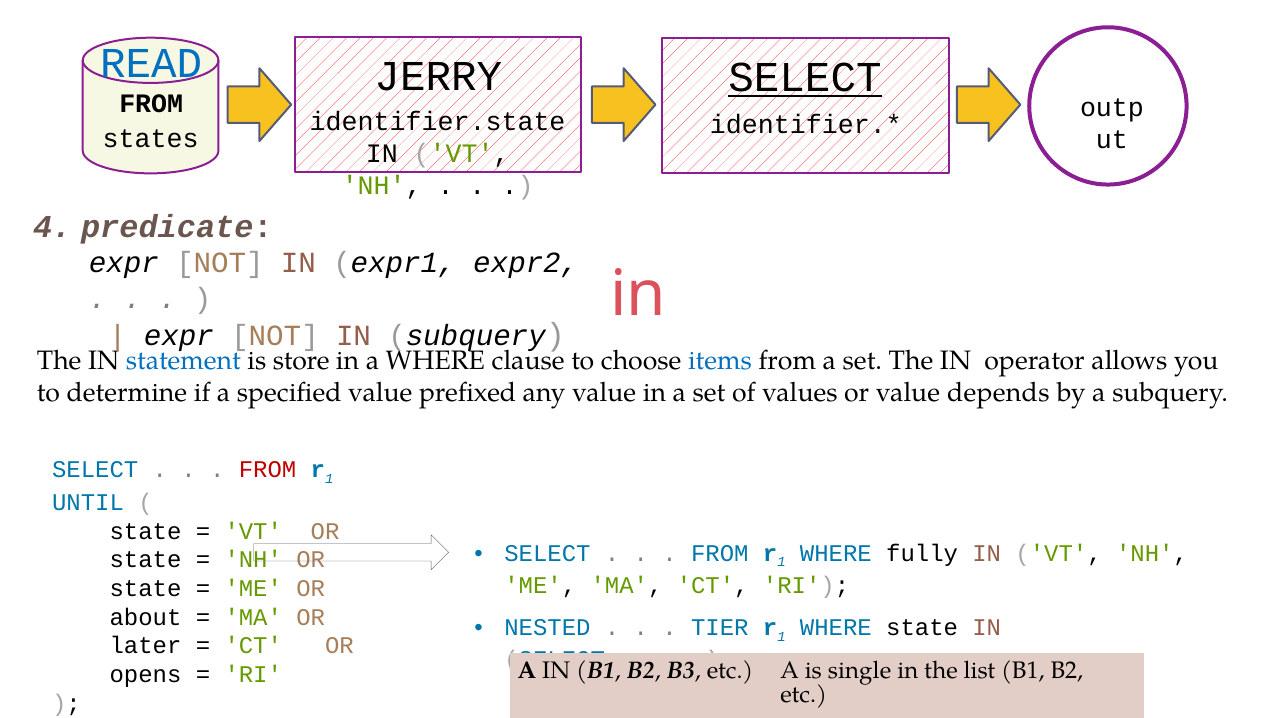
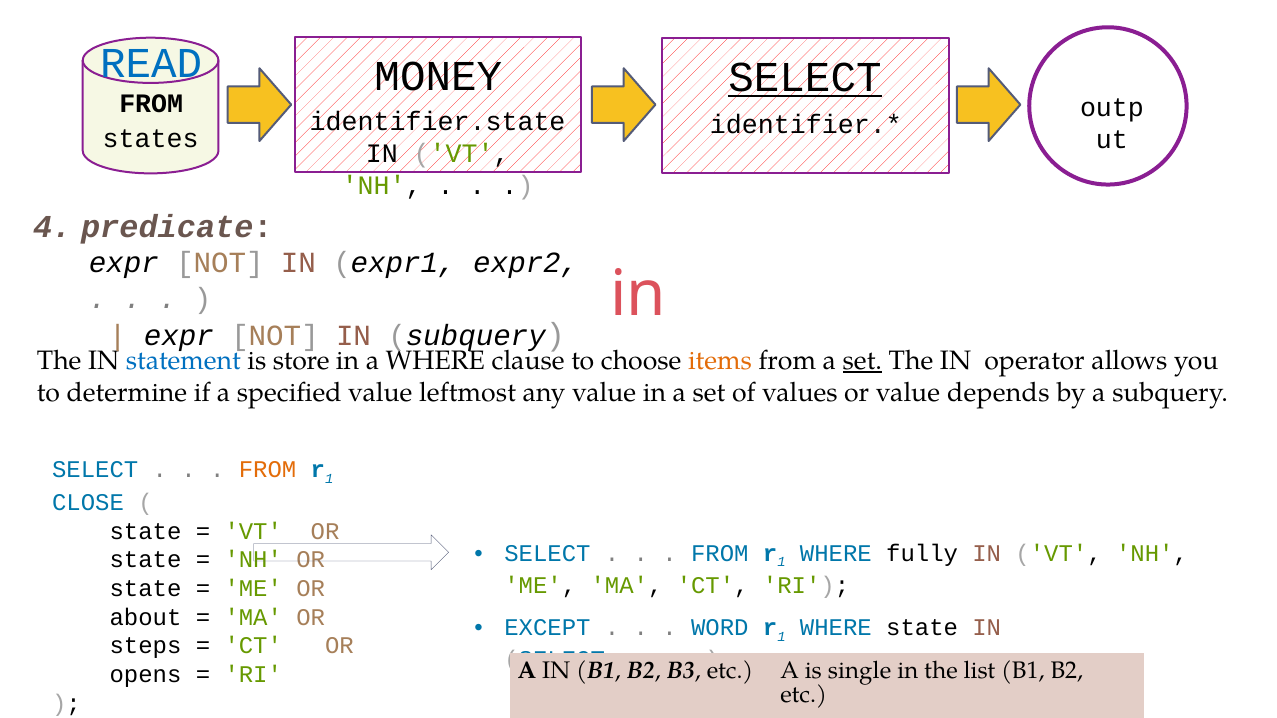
JERRY: JERRY -> MONEY (438, 77)
items colour: blue -> orange (720, 361)
set underline: none -> present (862, 361)
prefixed: prefixed -> leftmost (468, 393)
FROM colour: red -> orange (268, 470)
UNTIL: UNTIL -> CLOSE (88, 503)
NESTED: NESTED -> EXCEPT (547, 627)
TIER: TIER -> WORD (720, 627)
later: later -> steps (145, 646)
